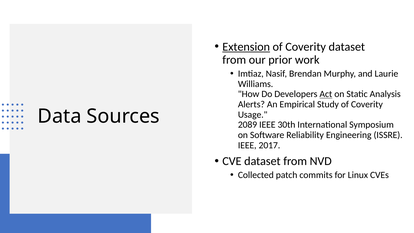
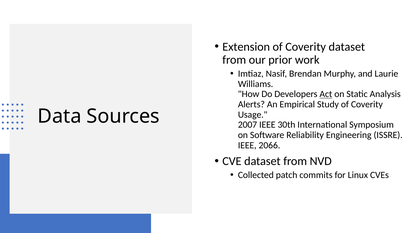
Extension underline: present -> none (246, 47)
2089: 2089 -> 2007 (248, 125)
2017: 2017 -> 2066 (269, 145)
